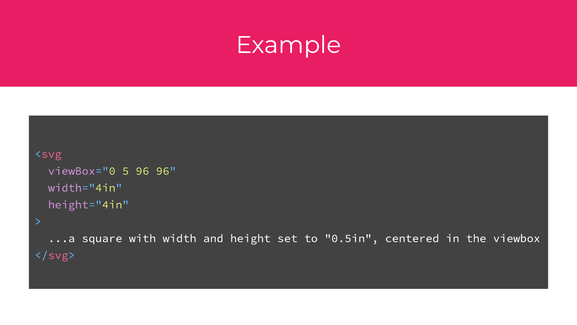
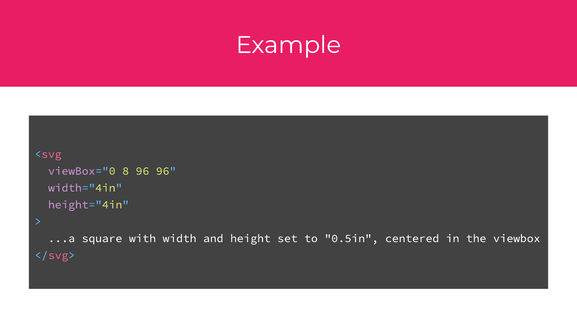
5: 5 -> 8 (126, 171)
